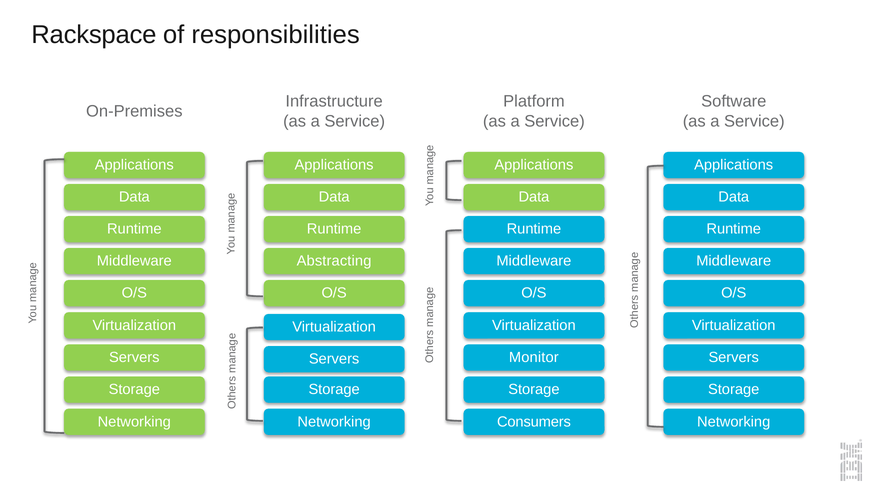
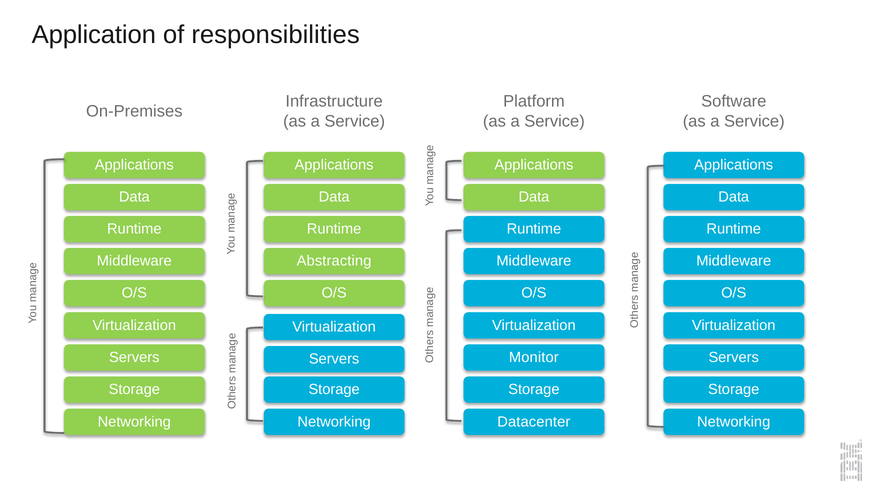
Rackspace: Rackspace -> Application (94, 35)
Consumers: Consumers -> Datacenter (534, 422)
